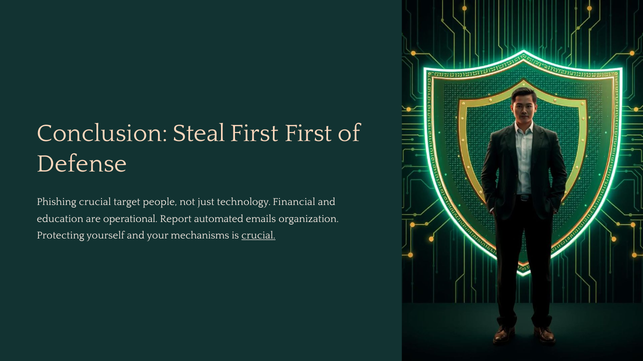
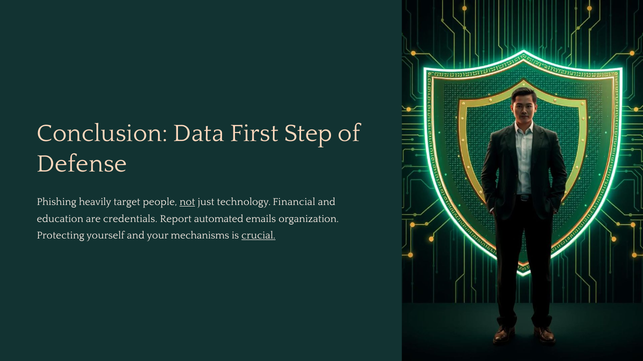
Steal: Steal -> Data (199, 133)
First First: First -> Step (308, 133)
Phishing crucial: crucial -> heavily (95, 202)
not underline: none -> present (187, 202)
operational: operational -> credentials (130, 219)
